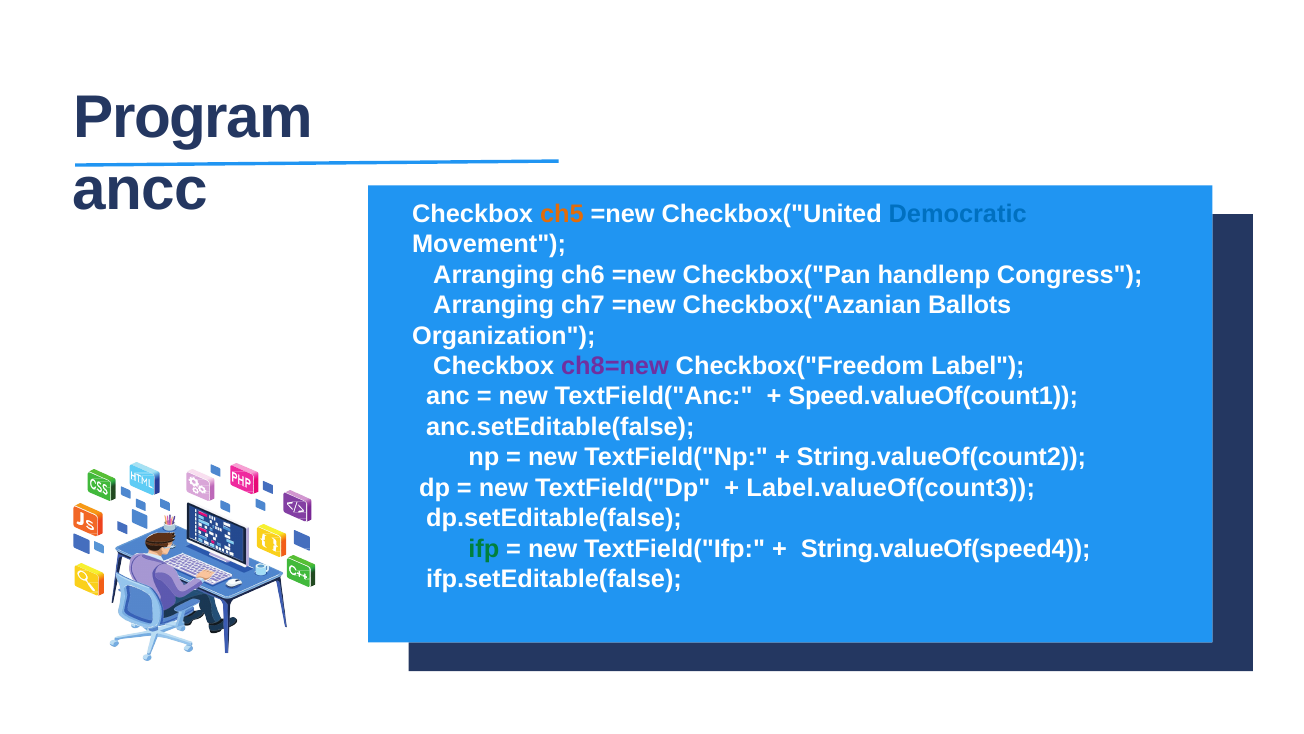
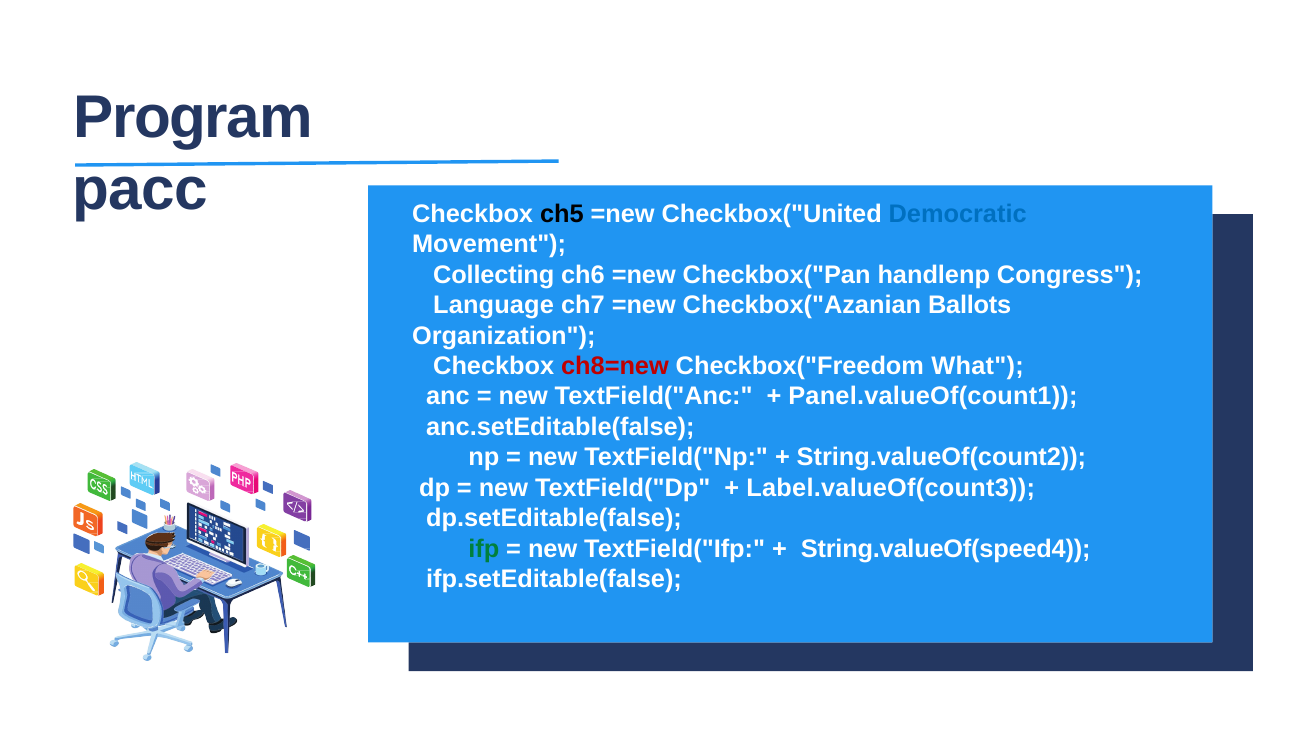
ancc: ancc -> pacc (140, 190)
ch5 colour: orange -> black (562, 214)
Arranging: Arranging -> Collecting (494, 275)
Arranging: Arranging -> Language (494, 305)
ch8=new colour: purple -> red (615, 366)
Label: Label -> What (978, 366)
Speed.valueOf(count1: Speed.valueOf(count1 -> Panel.valueOf(count1 (933, 396)
